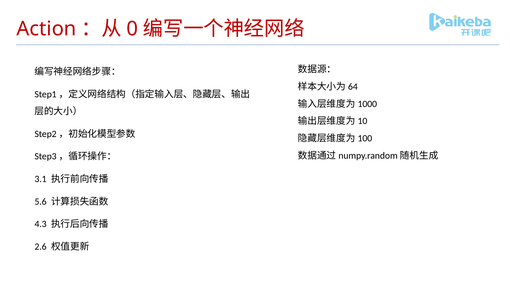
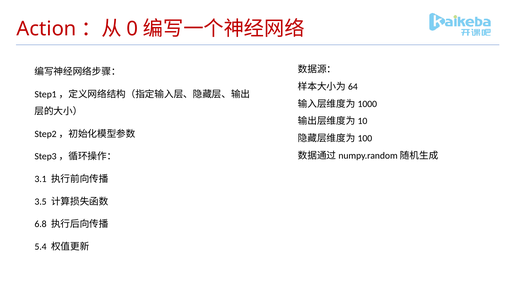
5.6: 5.6 -> 3.5 (41, 201)
4.3: 4.3 -> 6.8 (41, 224)
2.6: 2.6 -> 5.4 (41, 247)
